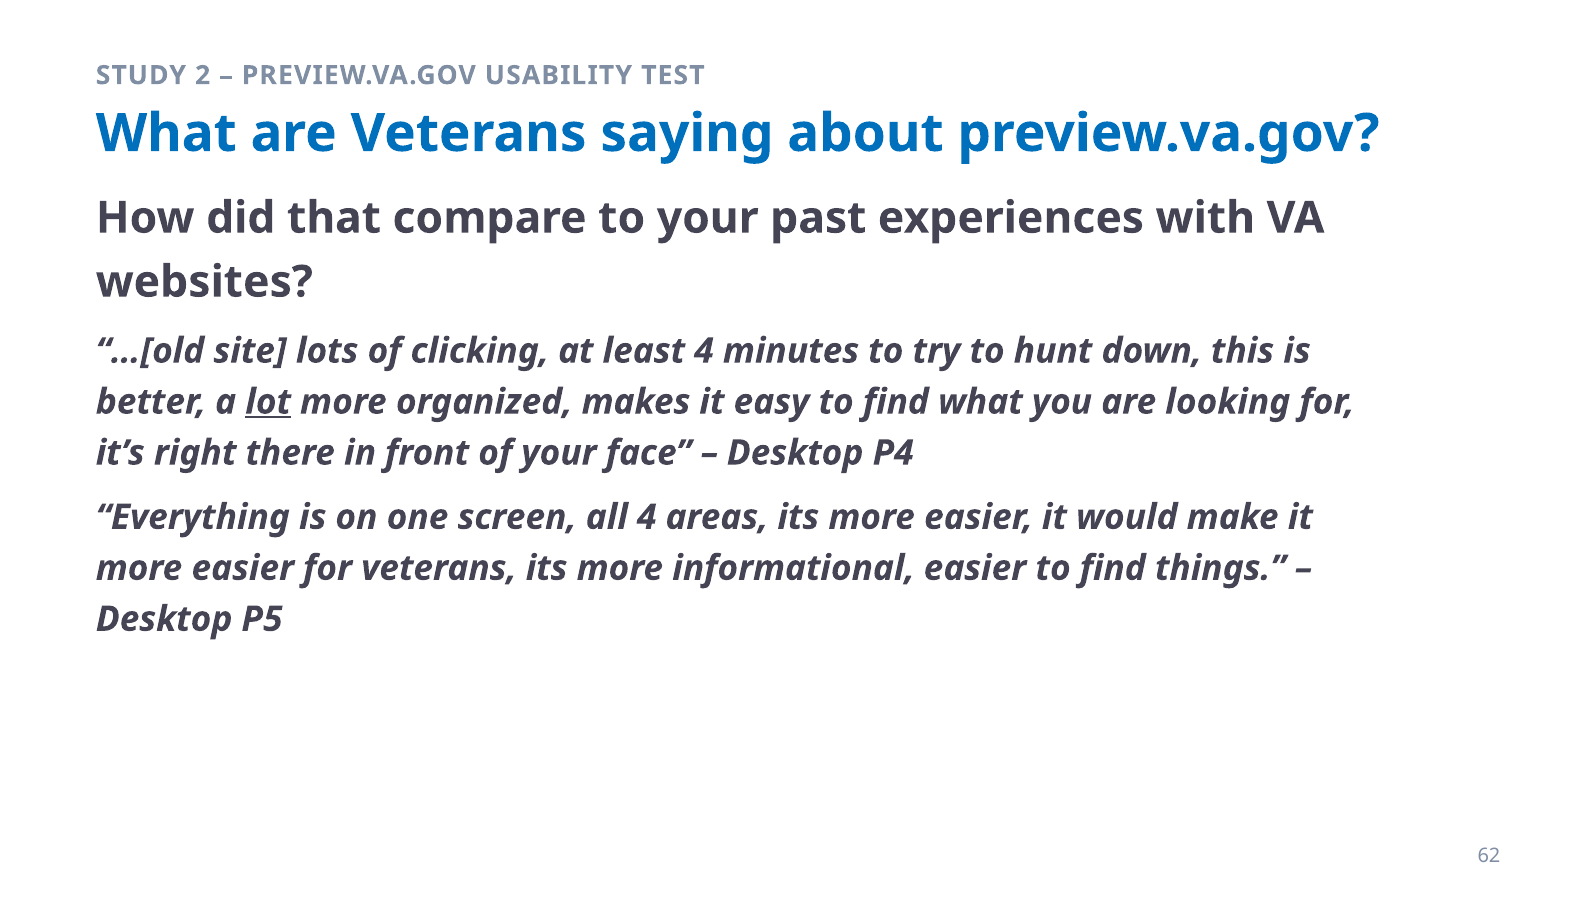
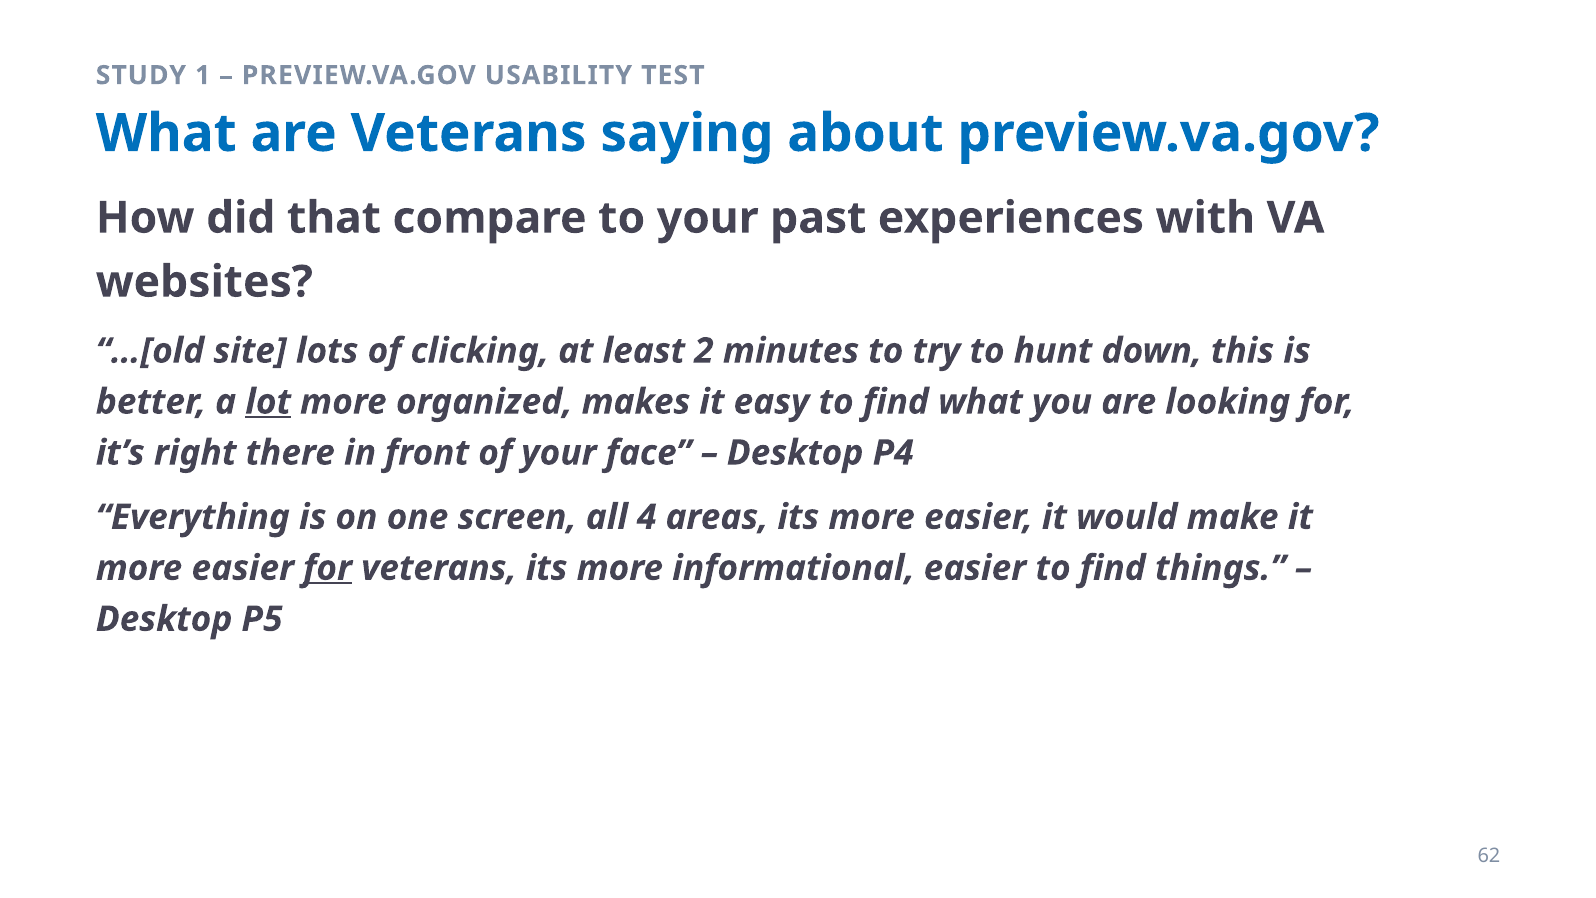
2: 2 -> 1 (203, 75)
least 4: 4 -> 2 (704, 351)
for underline: none -> present (328, 568)
